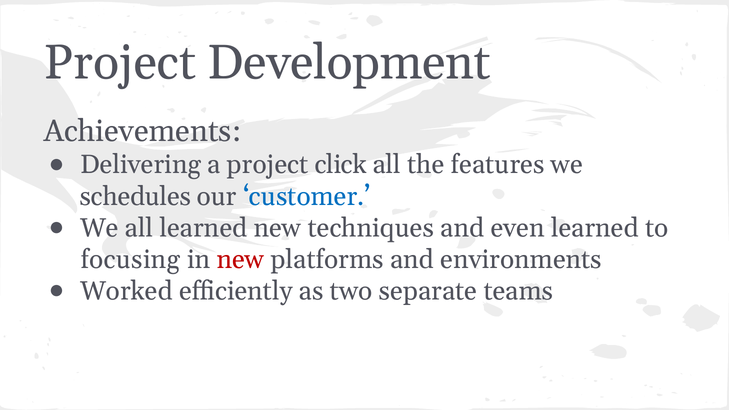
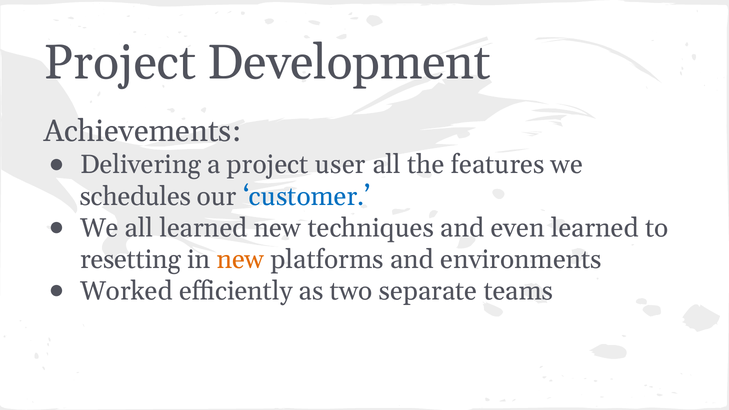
click: click -> user (340, 165)
focusing: focusing -> resetting (131, 260)
new colour: red -> orange (241, 260)
